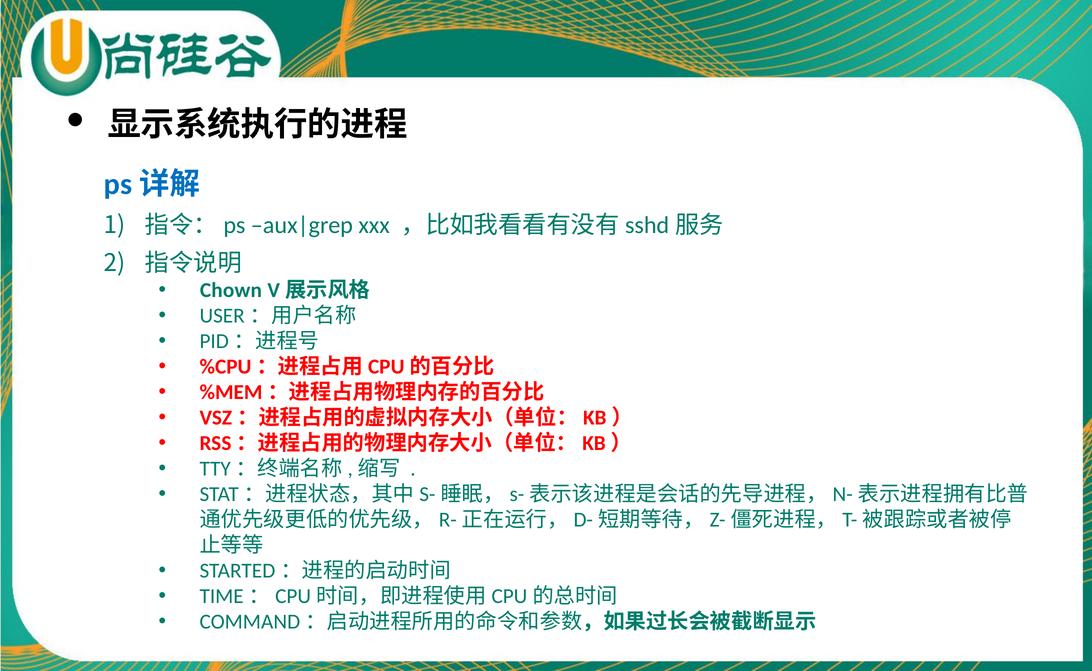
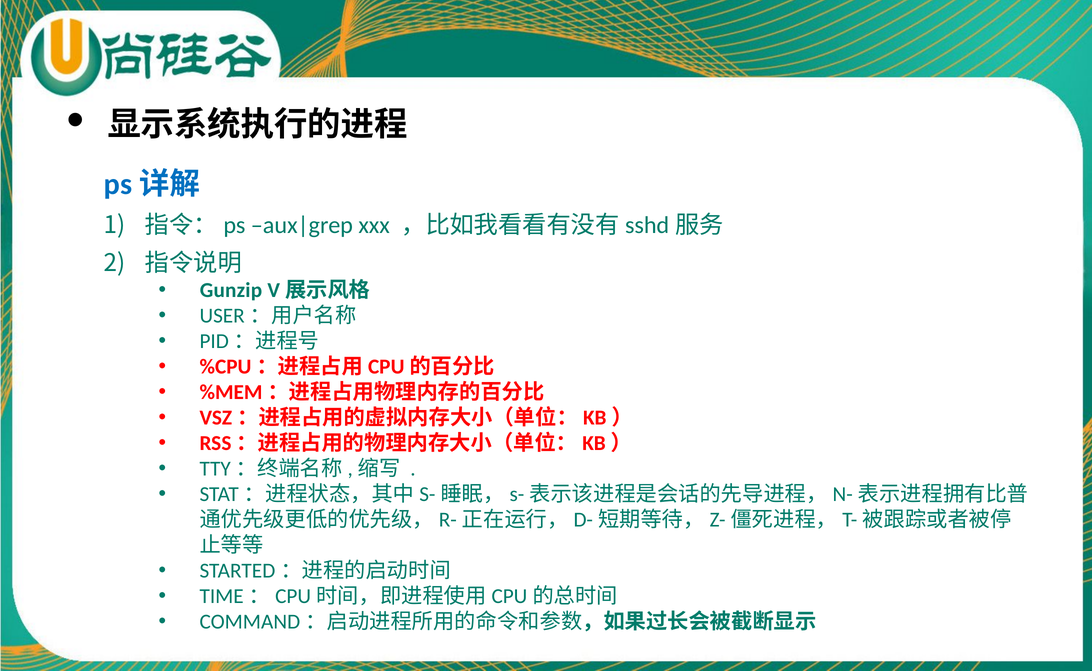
Chown: Chown -> Gunzip (231, 290)
